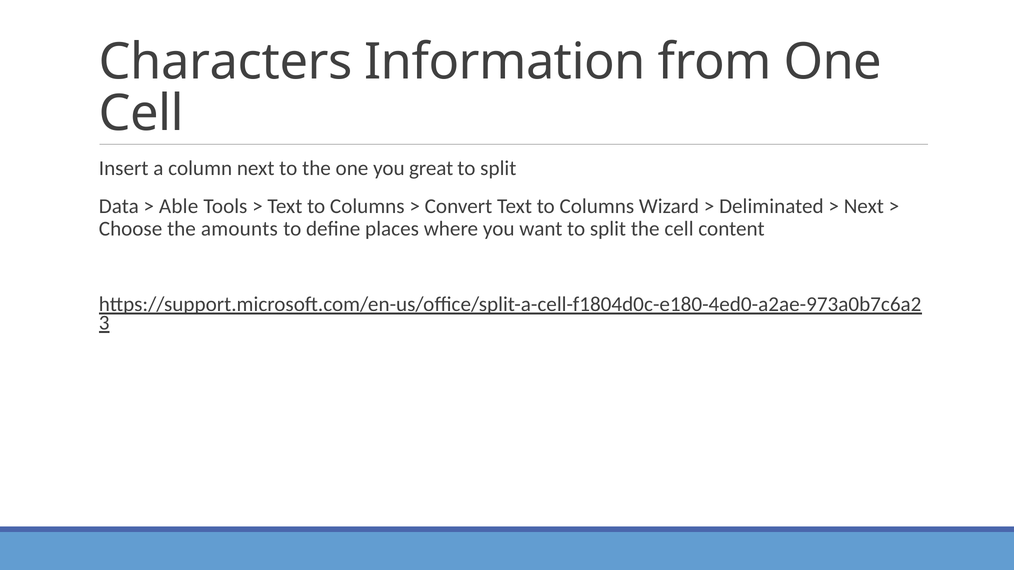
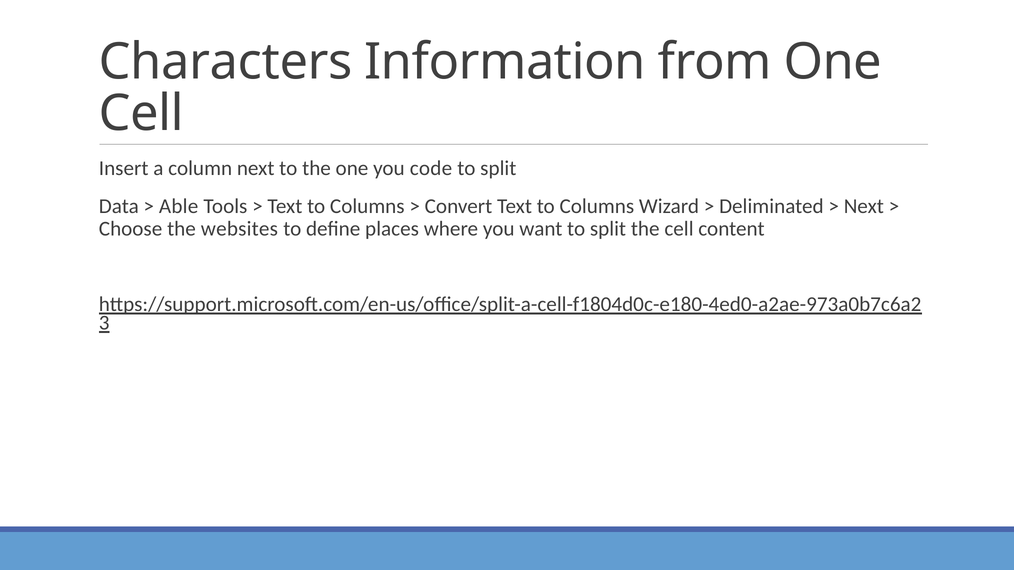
great: great -> code (431, 169)
amounts: amounts -> websites (239, 229)
